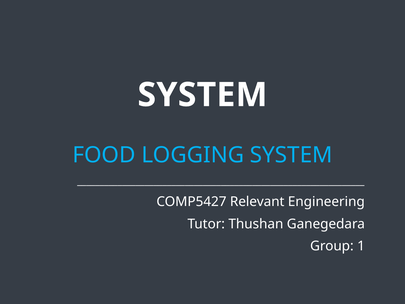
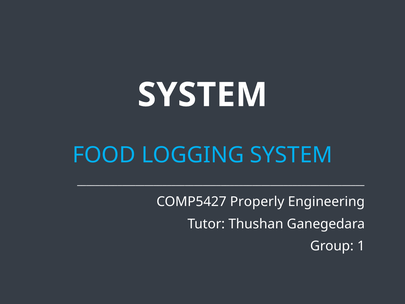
Relevant: Relevant -> Properly (257, 201)
